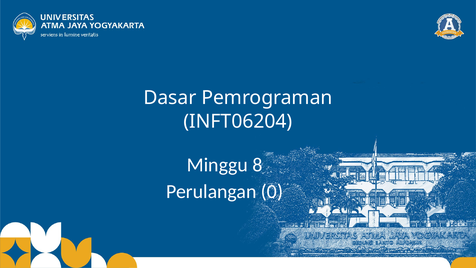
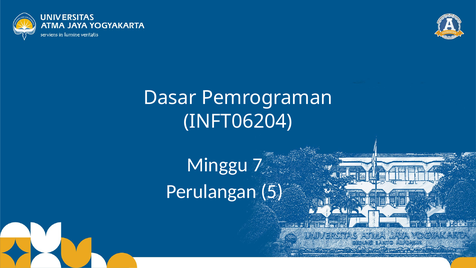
8: 8 -> 7 (257, 165)
0: 0 -> 5 (272, 191)
